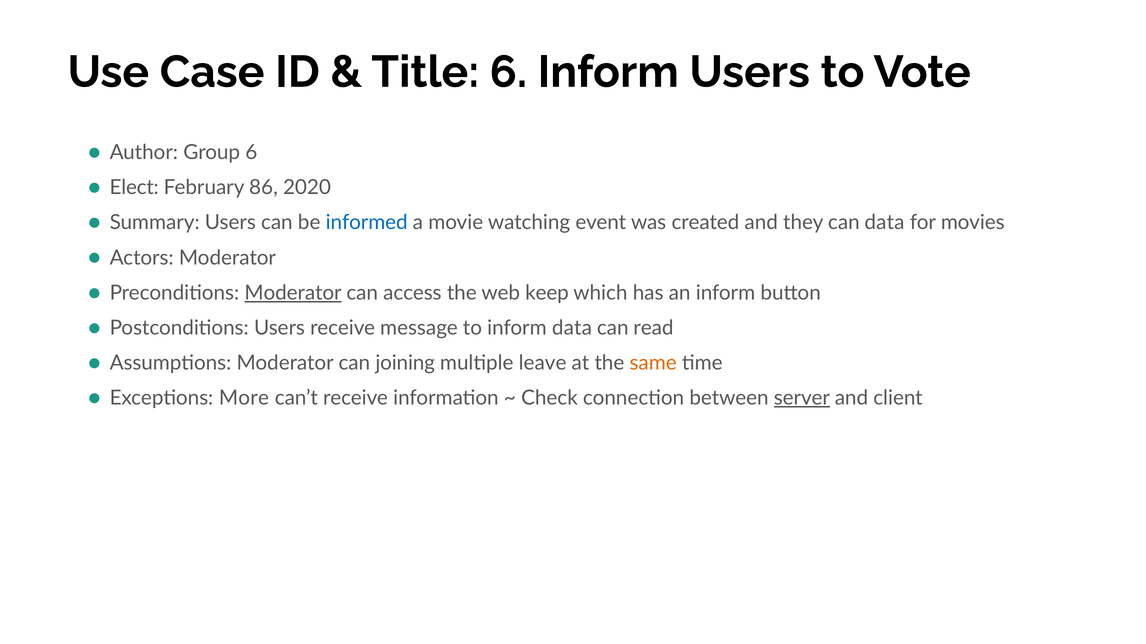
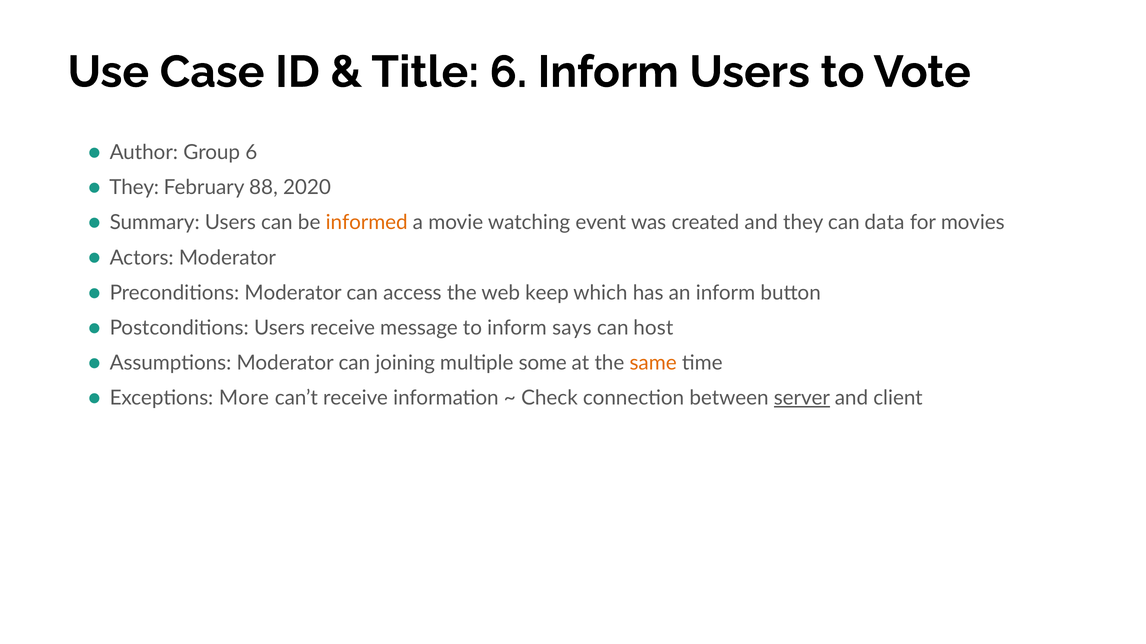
Elect: Elect -> They (134, 188)
86: 86 -> 88 (263, 188)
informed colour: blue -> orange (367, 223)
Moderator underline: present -> none (293, 293)
inform data: data -> says (572, 328)
read: read -> host (653, 328)
leave: leave -> some (543, 363)
